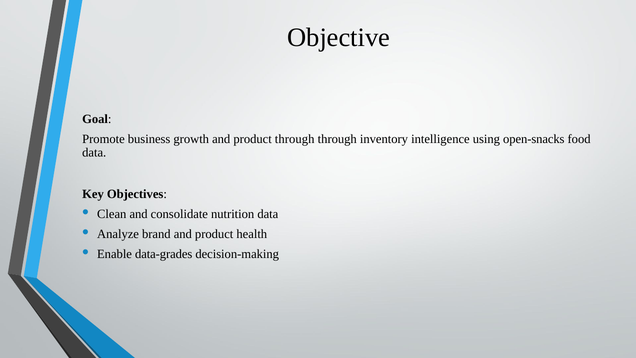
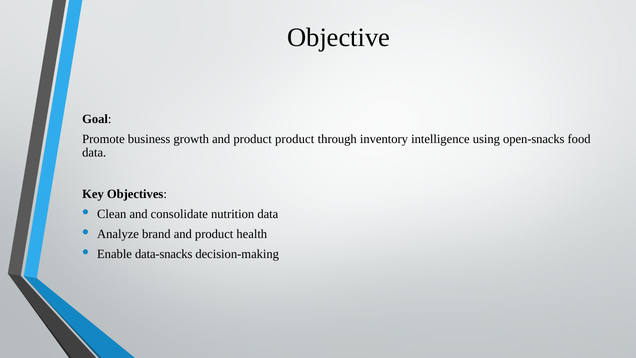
product through: through -> product (295, 139)
data-grades: data-grades -> data-snacks (164, 254)
